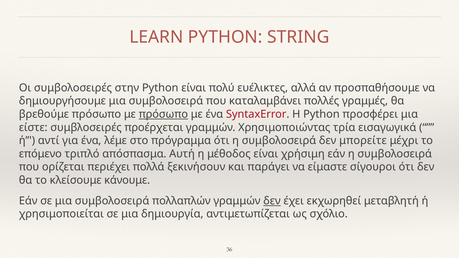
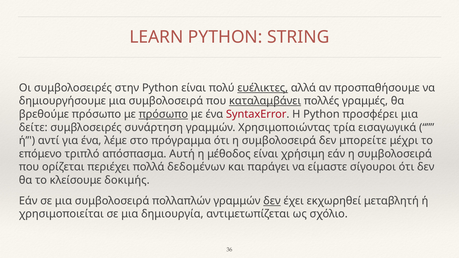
ευέλικτες underline: none -> present (263, 88)
καταλαμβάνει underline: none -> present (265, 101)
είστε: είστε -> δείτε (33, 128)
προέρχεται: προέρχεται -> συνάρτηση (154, 128)
ξεκινήσουν: ξεκινήσουν -> δεδομένων (196, 167)
κάνουμε: κάνουμε -> δοκιμής (127, 180)
